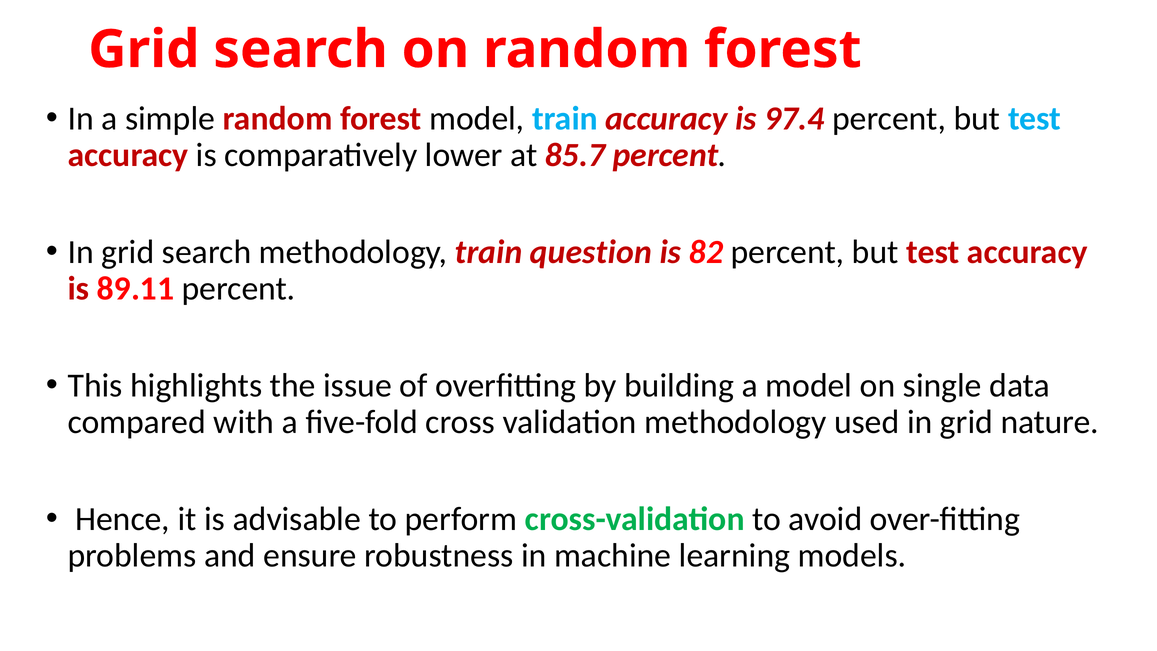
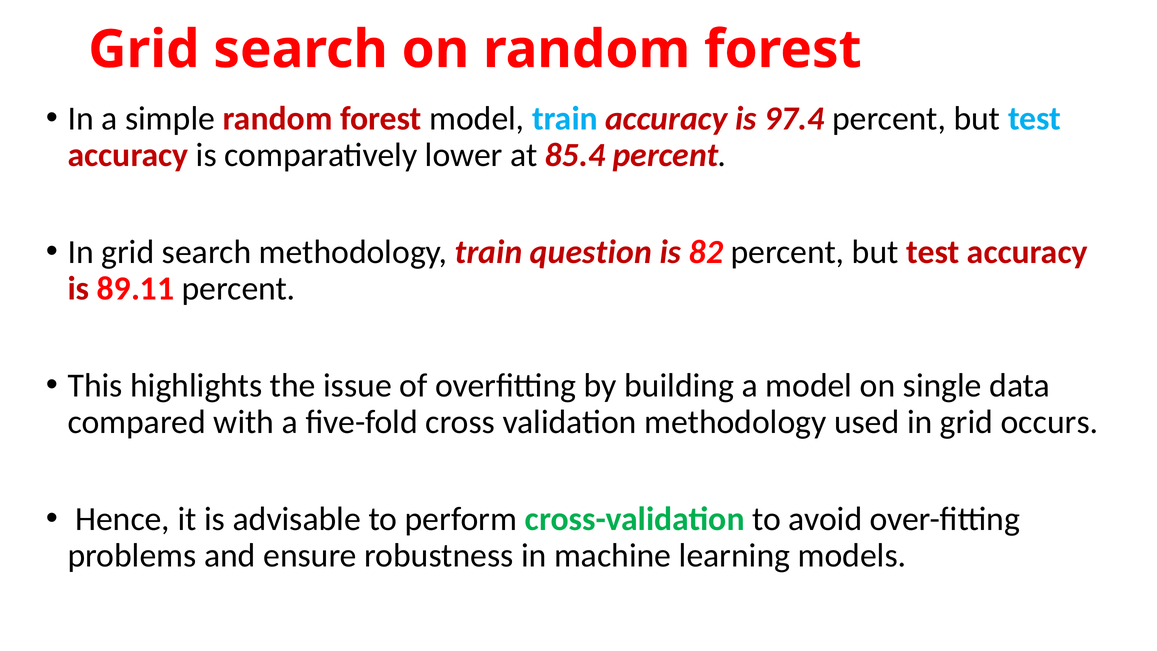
85.7: 85.7 -> 85.4 (575, 155)
nature: nature -> occurs (1049, 422)
